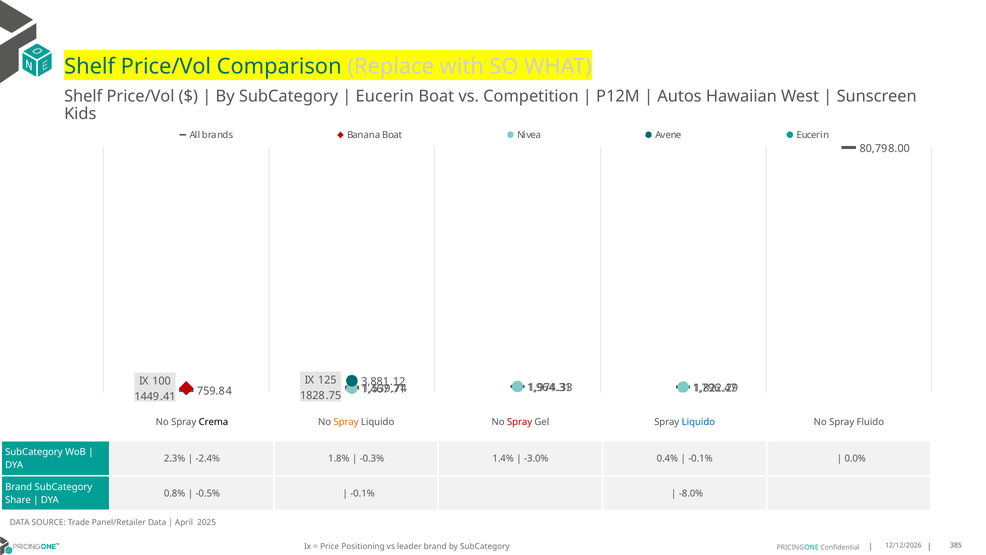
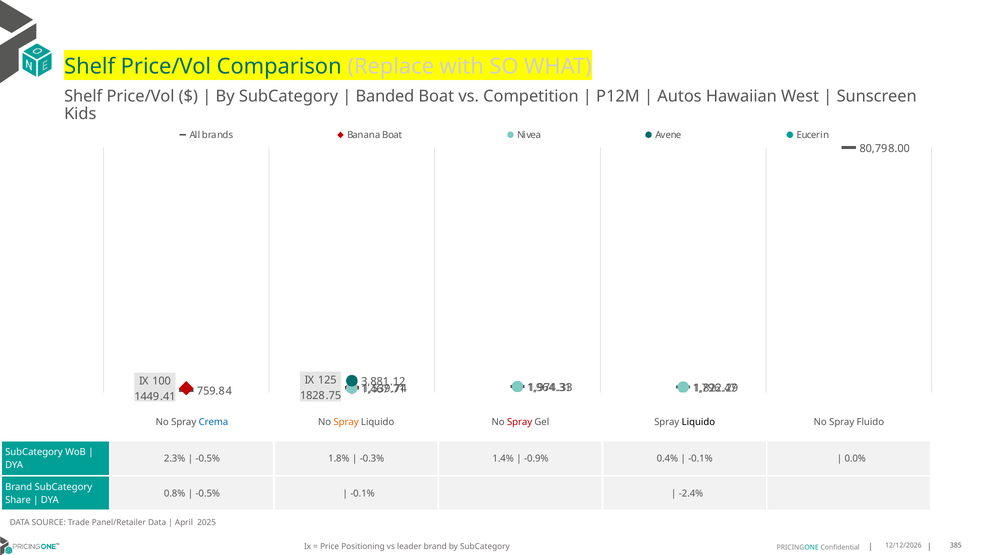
Eucerin: Eucerin -> Banded (385, 96)
Crema colour: black -> blue (213, 422)
Liquido colour: blue -> black (698, 422)
-2.4%: -2.4% -> -0.5% (208, 458)
-3.0%: -3.0% -> -0.9% (536, 458)
-8.0%: -8.0% -> -2.4% (691, 493)
